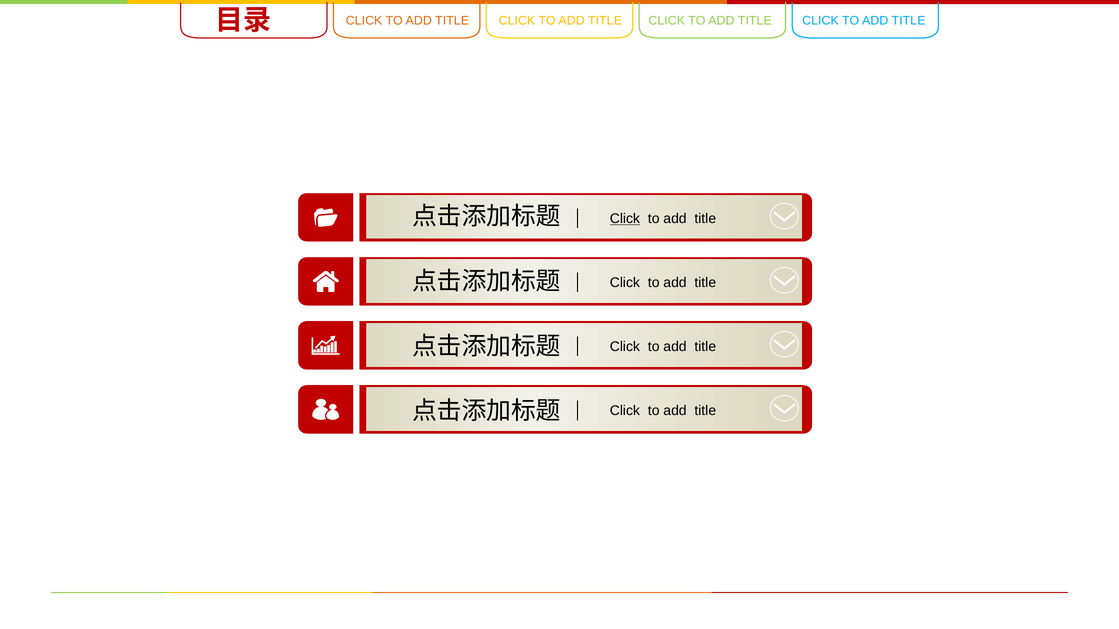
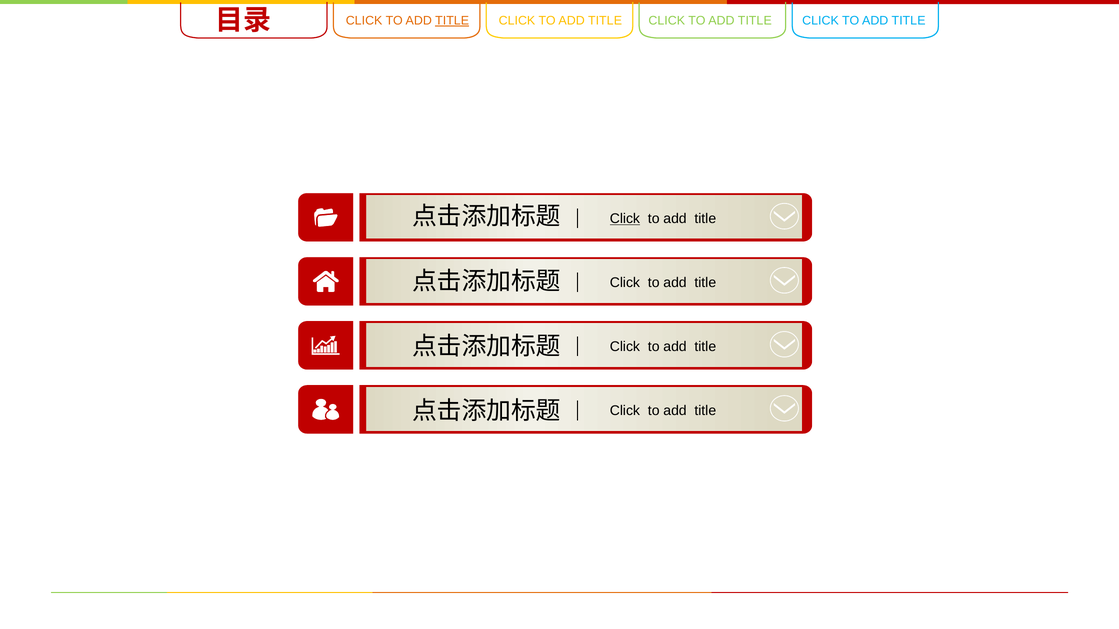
TITLE underline: none -> present (452, 21)
